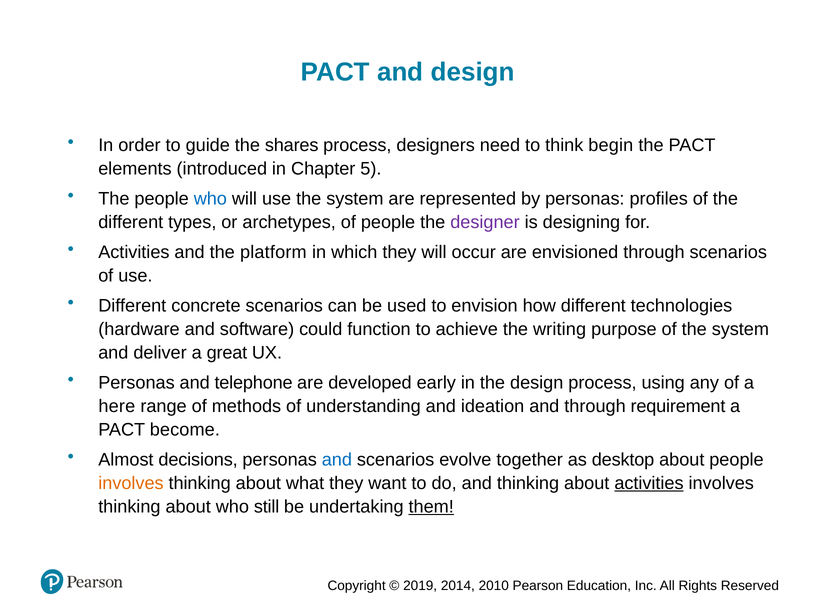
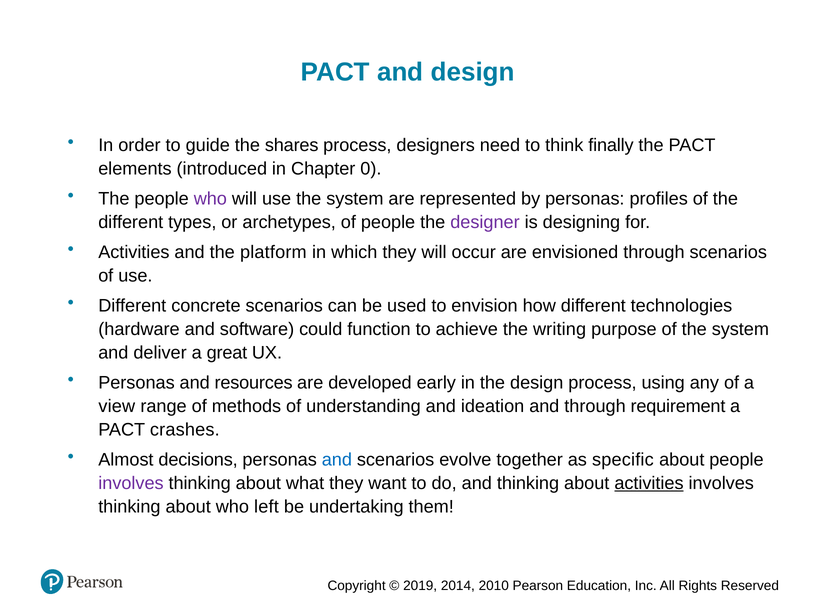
begin: begin -> finally (611, 145)
5: 5 -> 0 (371, 169)
who colour: blue -> purple (210, 199)
telephone: telephone -> resources (254, 383)
here: here -> view (117, 406)
become: become -> crashes (185, 430)
desktop: desktop -> specific (623, 460)
involves colour: orange -> purple (131, 483)
still: still -> left (266, 507)
them underline: present -> none (431, 507)
